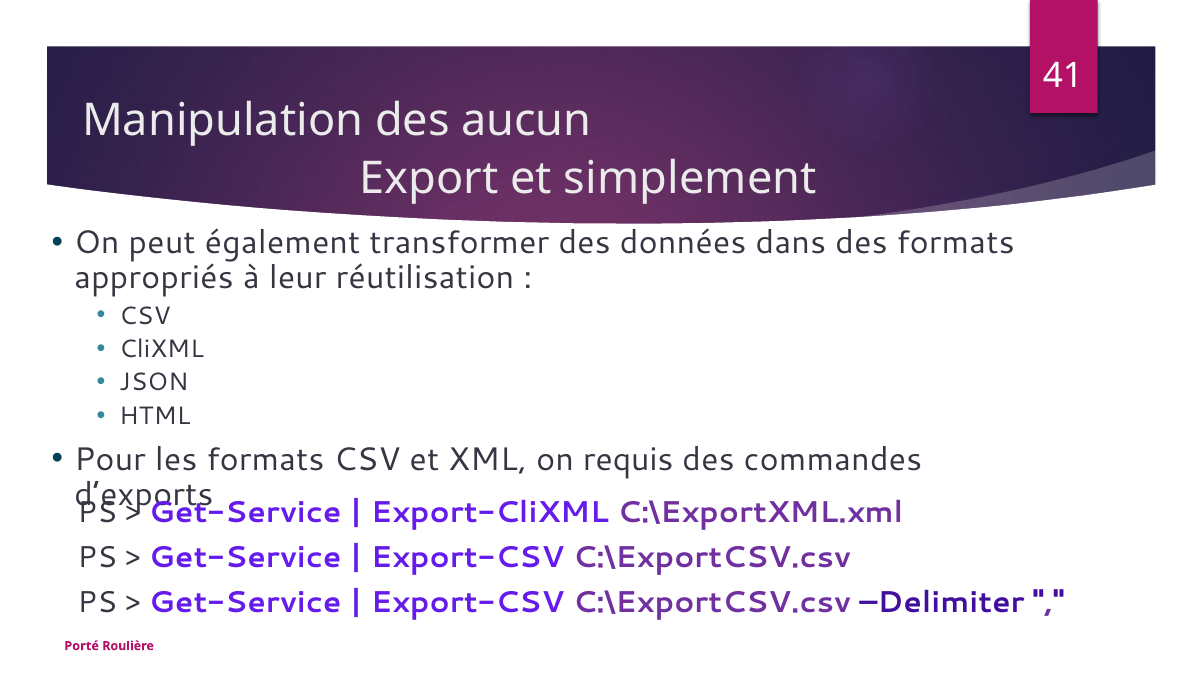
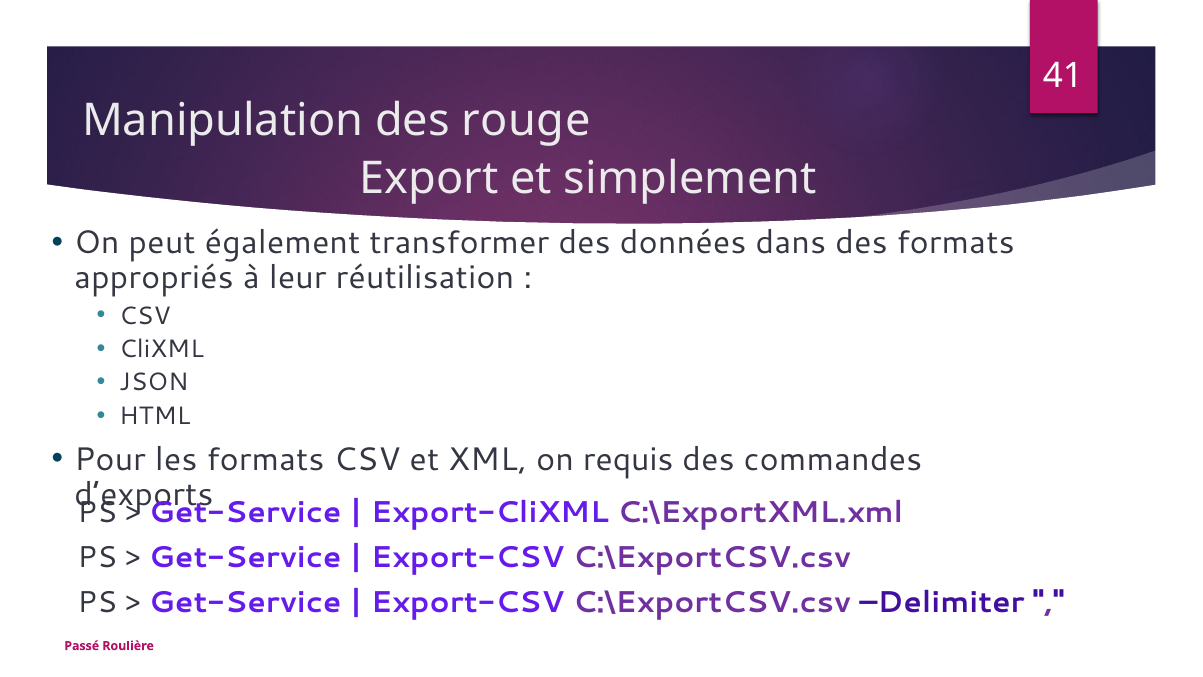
aucun: aucun -> rouge (526, 121)
Porté: Porté -> Passé (82, 646)
